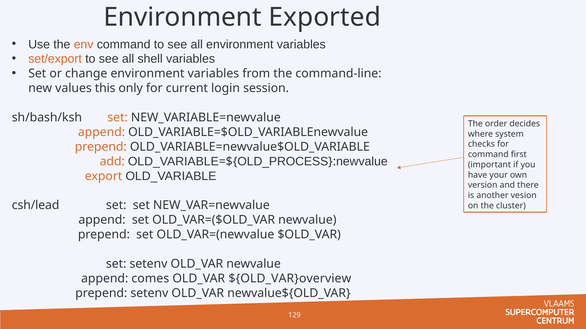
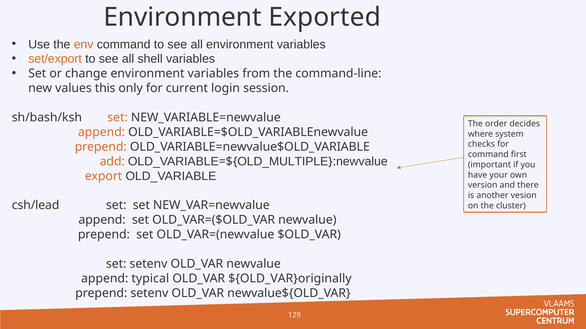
OLD_PROCESS: OLD_PROCESS -> OLD_MULTIPLE (283, 162)
comes: comes -> typical (150, 279)
${OLD_VAR}overview: ${OLD_VAR}overview -> ${OLD_VAR}originally (290, 279)
